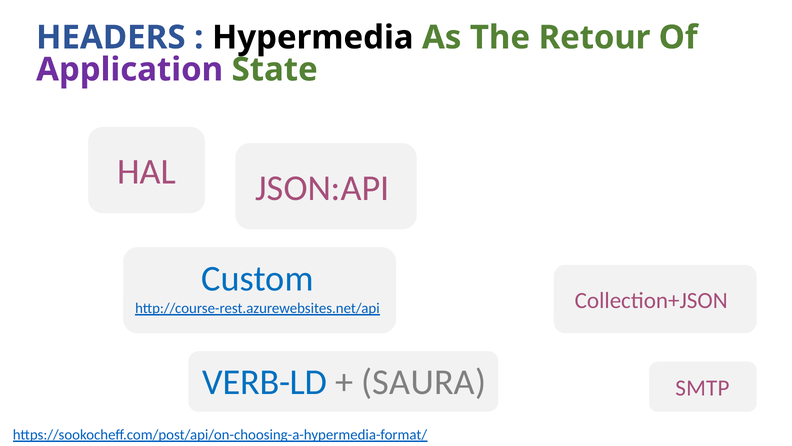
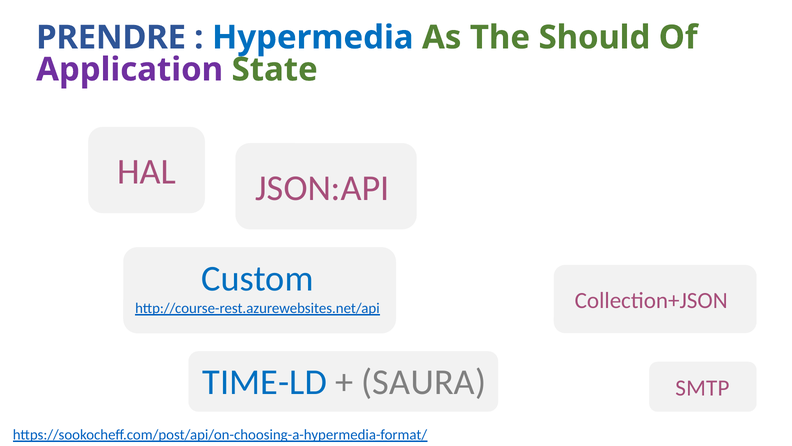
HEADERS: HEADERS -> PRENDRE (111, 37)
Hypermedia colour: black -> blue (313, 37)
Retour: Retour -> Should (594, 37)
VERB-LD: VERB-LD -> TIME-LD (265, 382)
